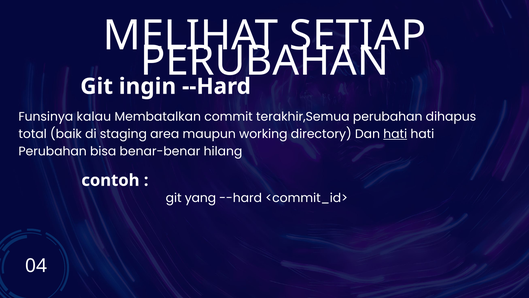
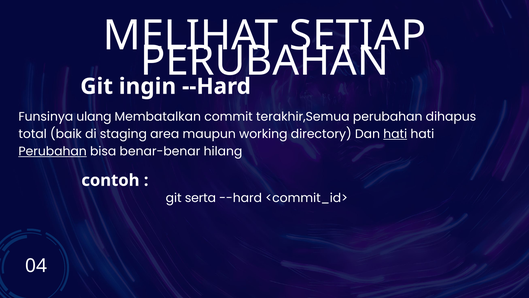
kalau: kalau -> ulang (94, 117)
Perubahan underline: none -> present (53, 151)
yang: yang -> serta (200, 198)
